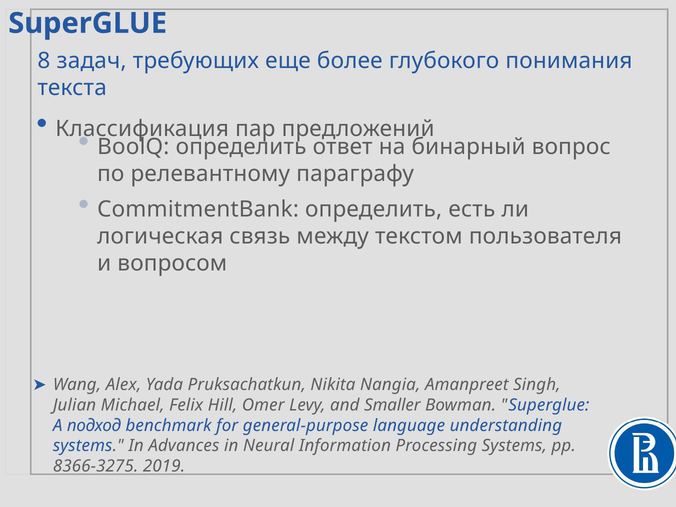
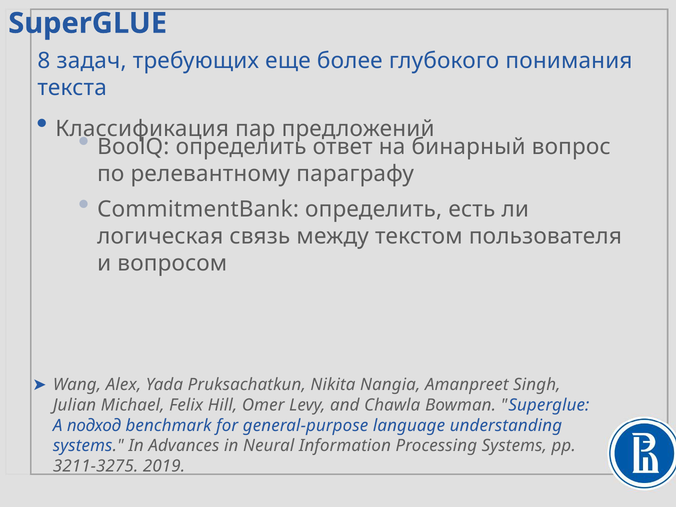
Smaller: Smaller -> Chawla (392, 405)
8366-3275: 8366-3275 -> 3211-3275 (96, 466)
